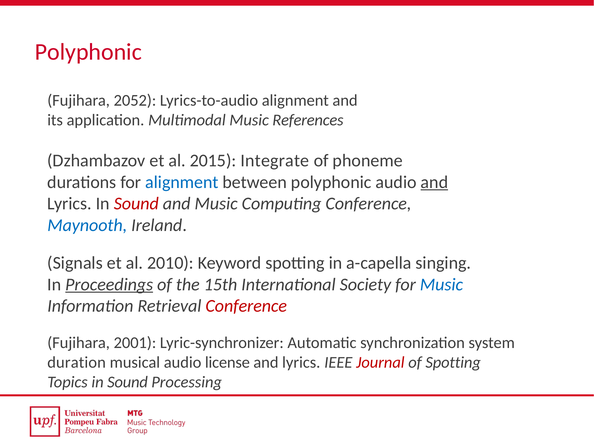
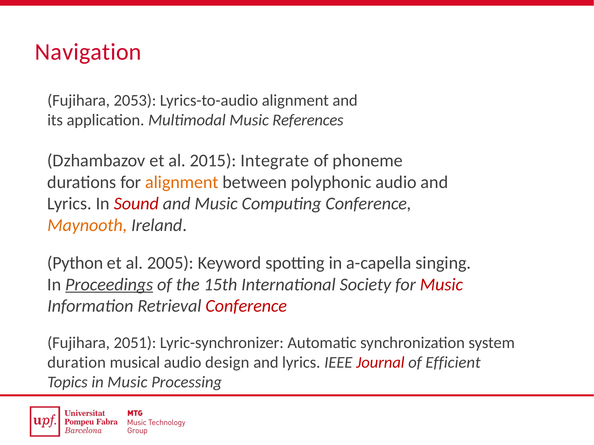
Polyphonic: Polyphonic -> Navigation (88, 52)
2052: 2052 -> 2053 (135, 101)
alignment colour: blue -> orange (182, 182)
and underline: present -> none (434, 182)
Maynooth colour: blue -> orange (87, 225)
Signals: Signals -> Python (75, 263)
2010: 2010 -> 2005 (170, 263)
Music colour: blue -> red (441, 285)
2001: 2001 -> 2051 (135, 343)
license: license -> design (227, 363)
of Spotting: Spotting -> Efficient (453, 363)
Topics in Sound: Sound -> Music (127, 383)
